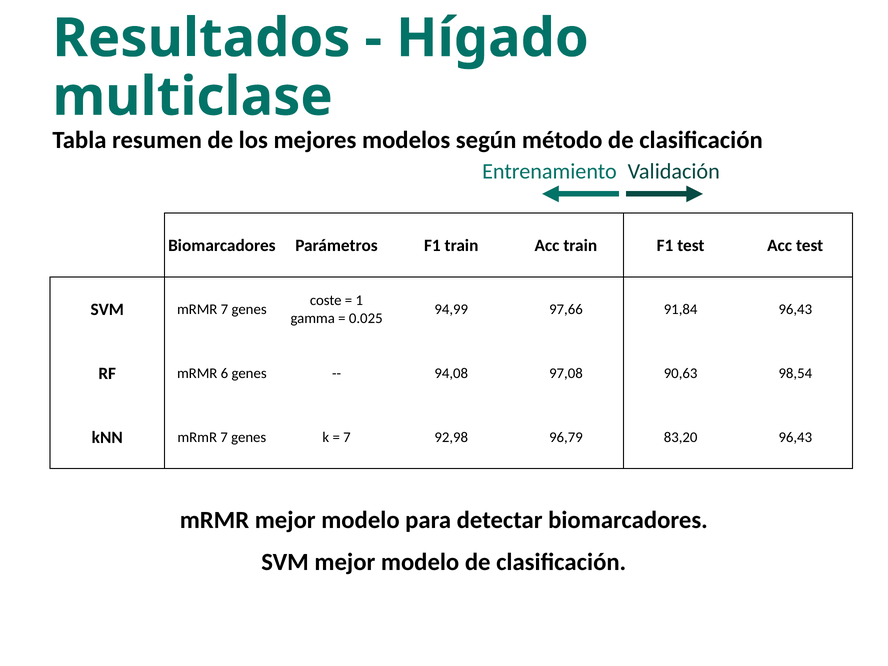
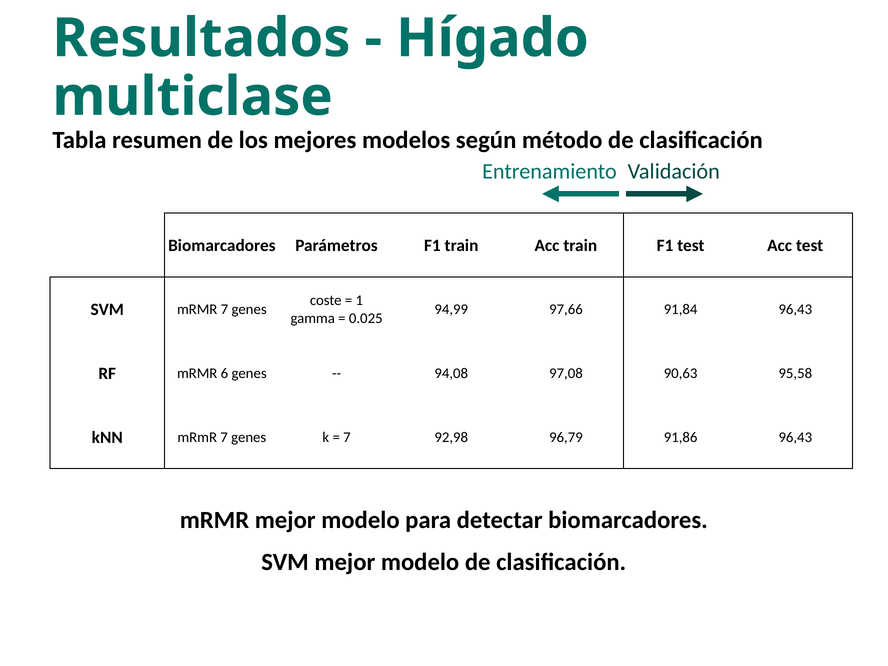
98,54: 98,54 -> 95,58 (795, 373)
83,20: 83,20 -> 91,86 (681, 437)
